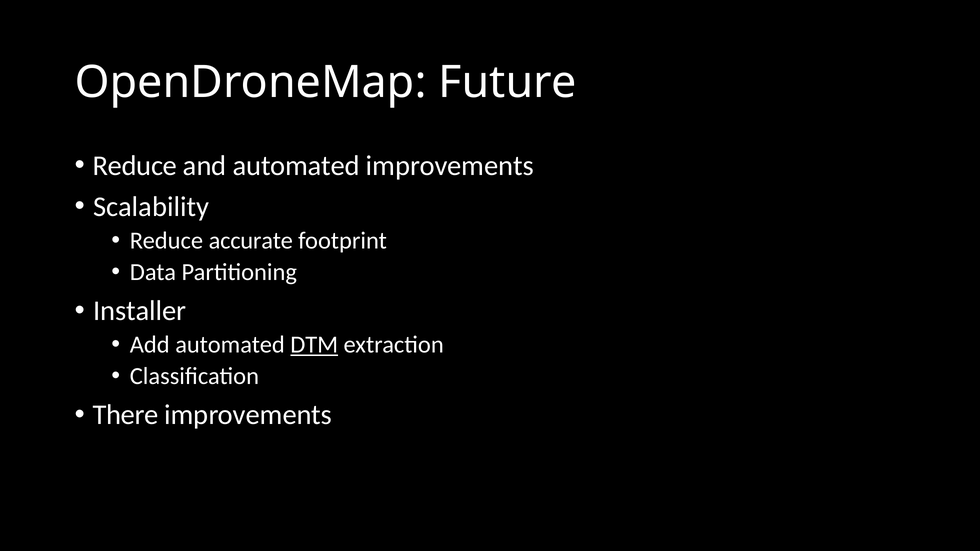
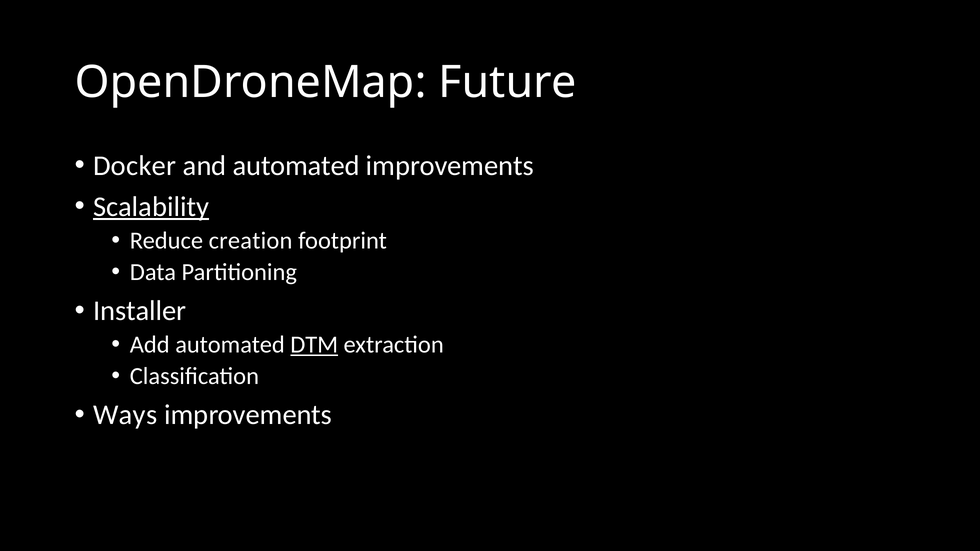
Reduce: Reduce -> Docker (135, 166)
Scalability underline: none -> present (151, 207)
accurate: accurate -> creation (251, 241)
There: There -> Ways (125, 415)
